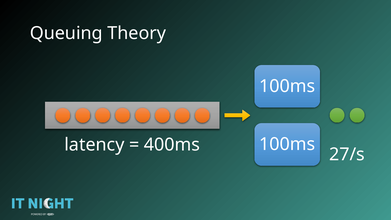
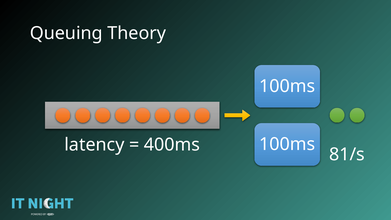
27/s: 27/s -> 81/s (347, 154)
